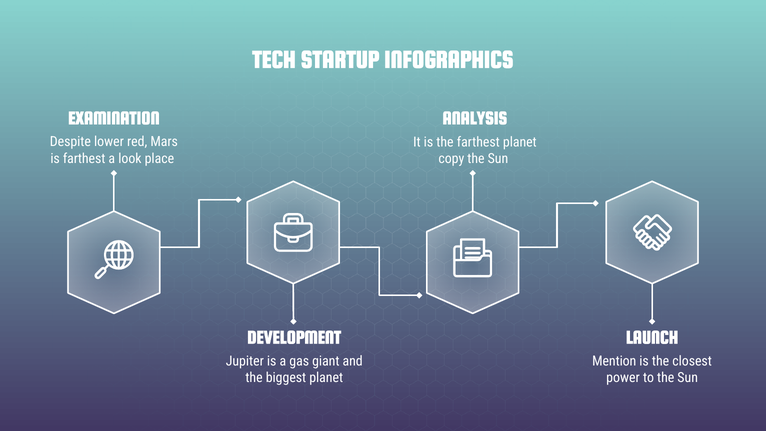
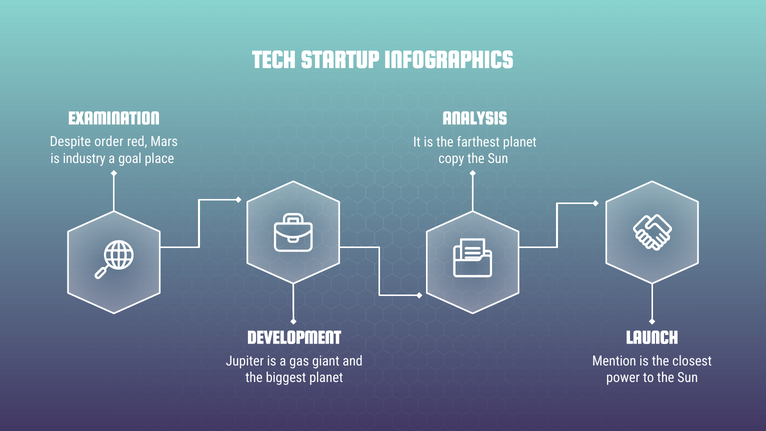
lower: lower -> order (109, 142)
is farthest: farthest -> industry (84, 158)
look: look -> goal (130, 158)
